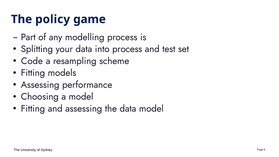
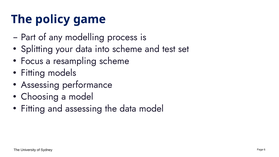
into process: process -> scheme (127, 49)
Code: Code -> Focus (32, 61)
